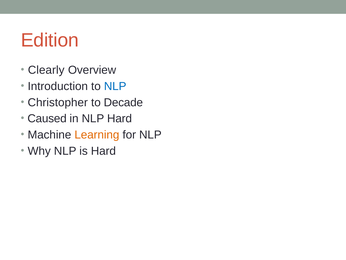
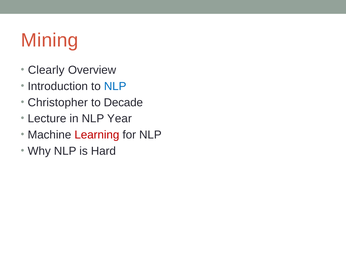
Edition: Edition -> Mining (50, 40)
Caused: Caused -> Lecture (47, 118)
NLP Hard: Hard -> Year (119, 118)
Learning colour: orange -> red (97, 135)
